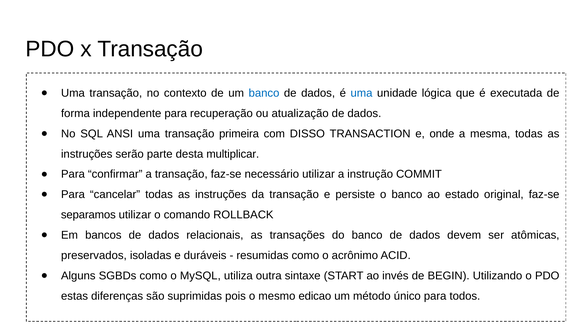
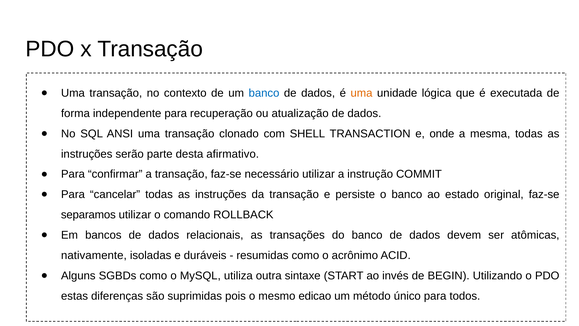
uma colour: blue -> orange (362, 93)
primeira: primeira -> clonado (239, 134)
DISSO: DISSO -> SHELL (307, 134)
multiplicar: multiplicar -> afirmativo (233, 154)
preservados: preservados -> nativamente (94, 255)
